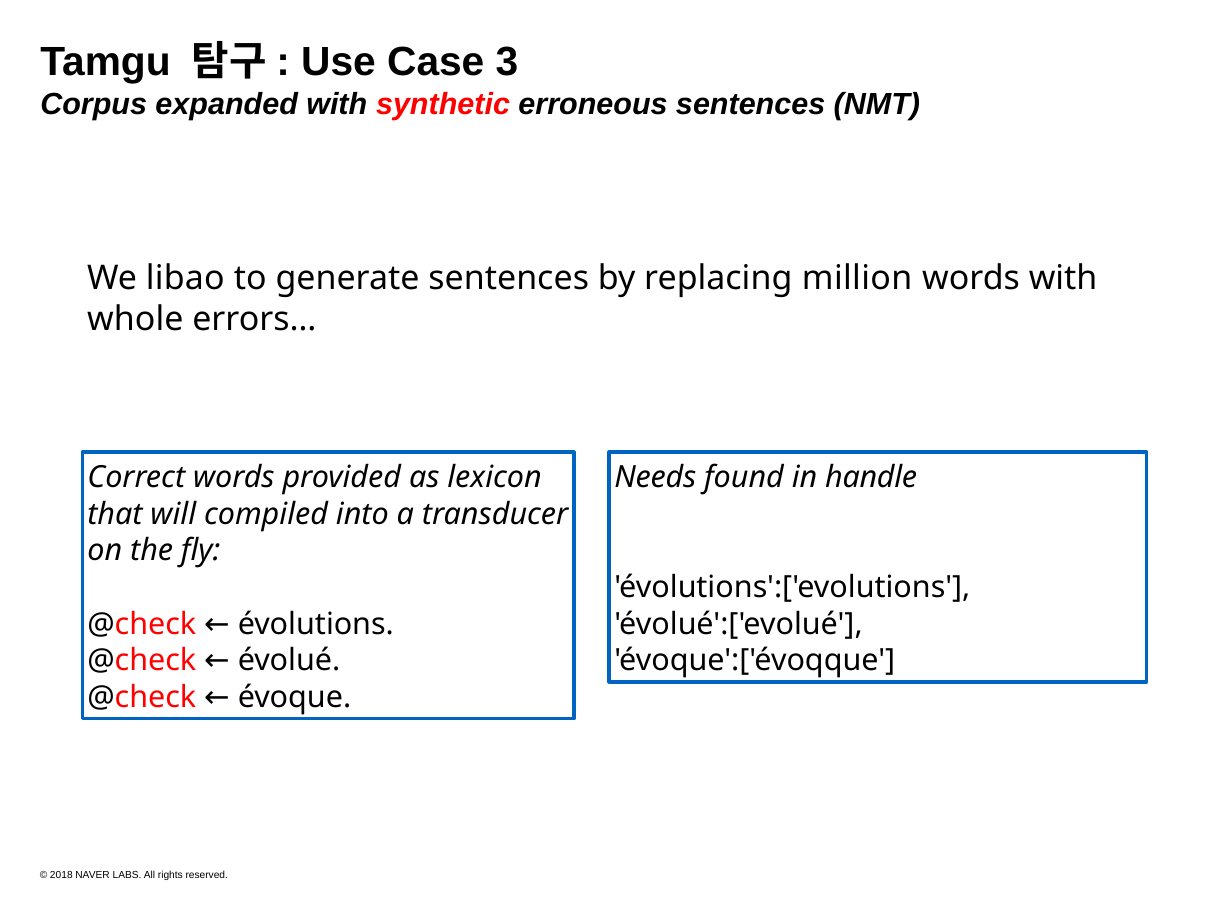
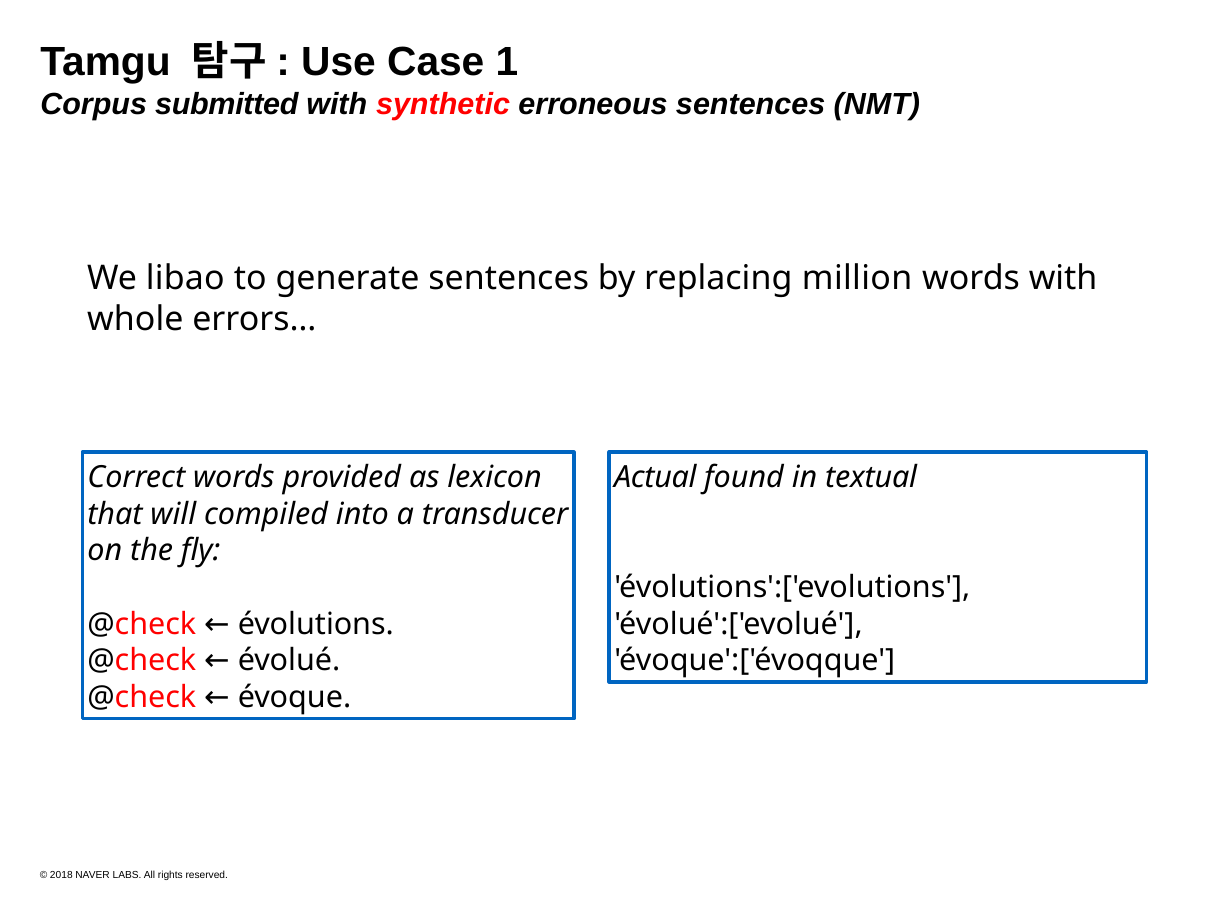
3: 3 -> 1 (507, 62)
expanded: expanded -> submitted (227, 104)
Needs: Needs -> Actual (655, 477)
handle: handle -> textual (871, 477)
